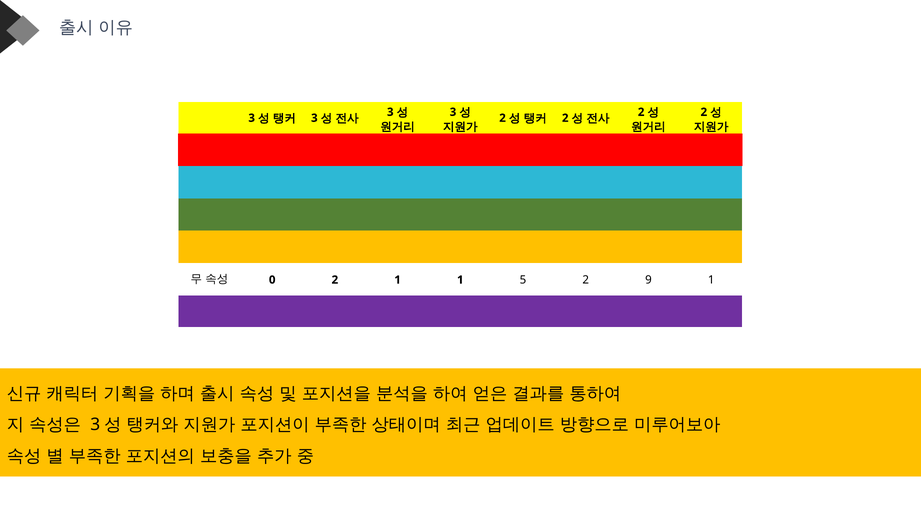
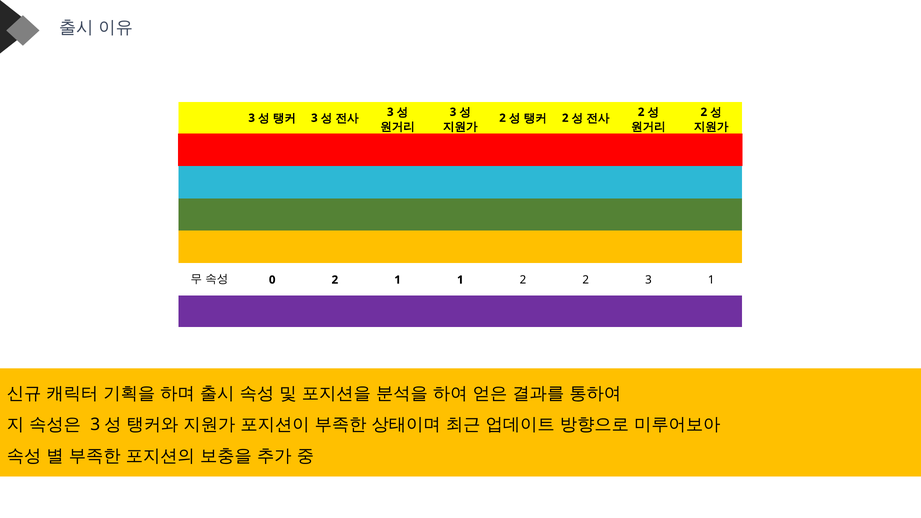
1 5: 5 -> 2 (523, 280)
2 9: 9 -> 3 (648, 280)
